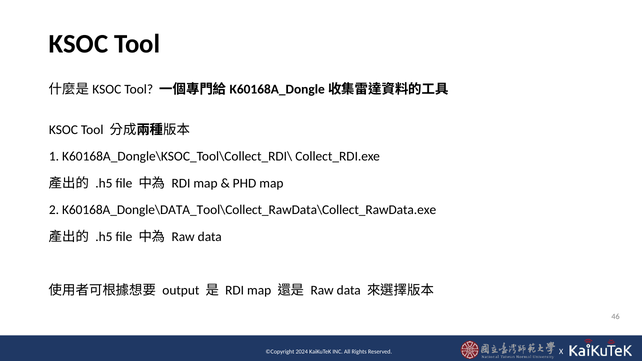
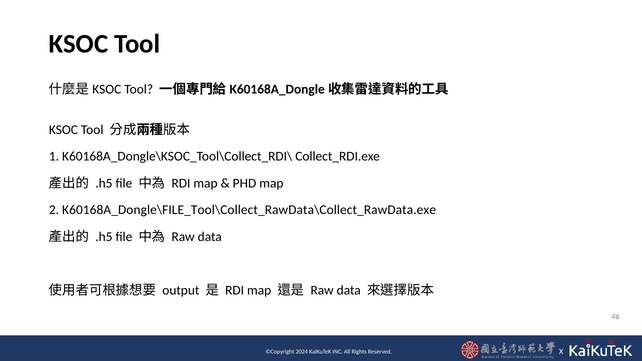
K60168A_Dongle\DATA_Tool\Collect_RawData\Collect_RawData.exe: K60168A_Dongle\DATA_Tool\Collect_RawData\Collect_RawData.exe -> K60168A_Dongle\FILE_Tool\Collect_RawData\Collect_RawData.exe (249, 210)
